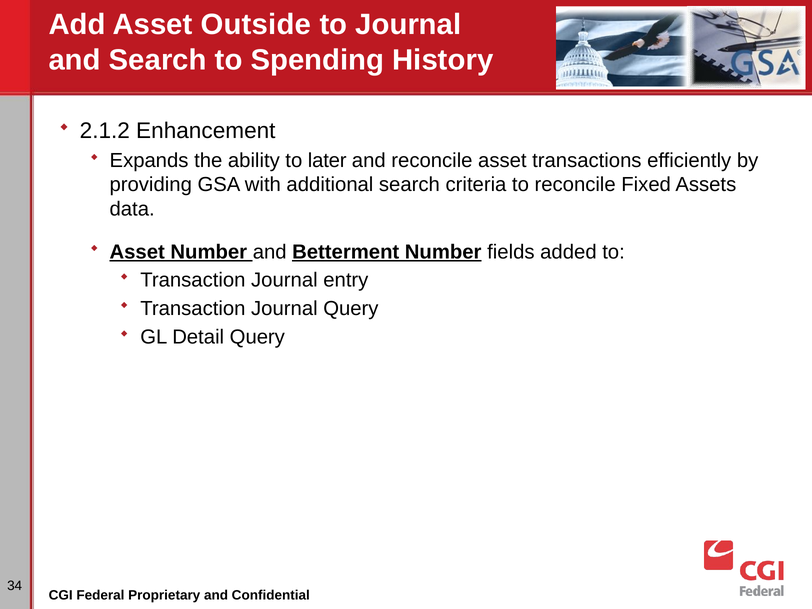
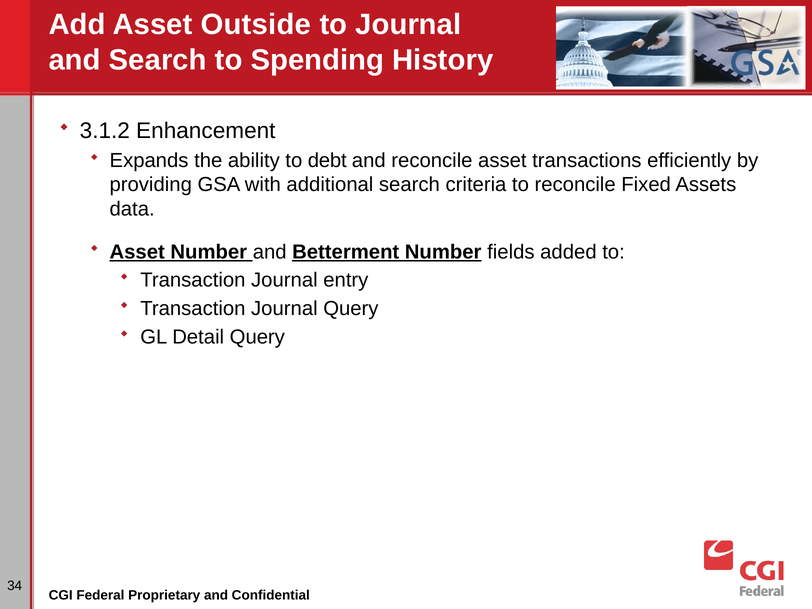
2.1.2: 2.1.2 -> 3.1.2 (105, 131)
later: later -> debt (327, 160)
